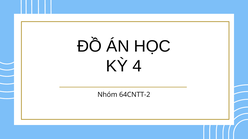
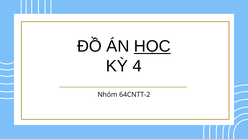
HỌC underline: none -> present (152, 47)
